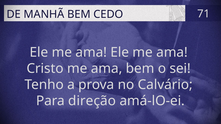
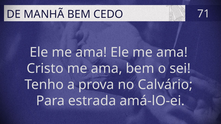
direção: direção -> estrada (92, 101)
